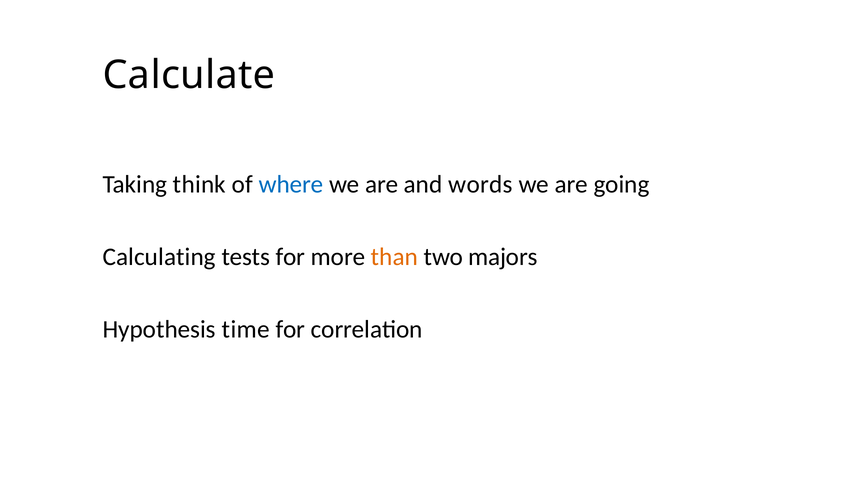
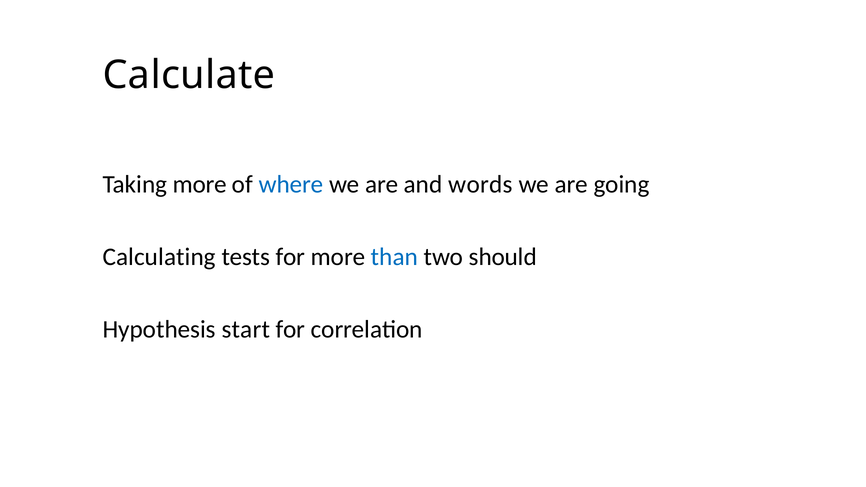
Taking think: think -> more (200, 185)
than colour: orange -> blue (395, 257)
majors: majors -> should (503, 257)
time: time -> start (246, 330)
